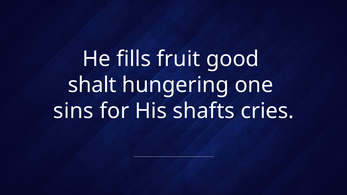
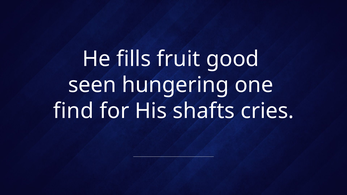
shalt: shalt -> seen (92, 85)
sins: sins -> find (73, 111)
